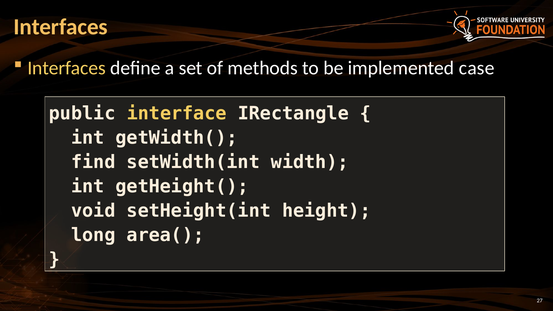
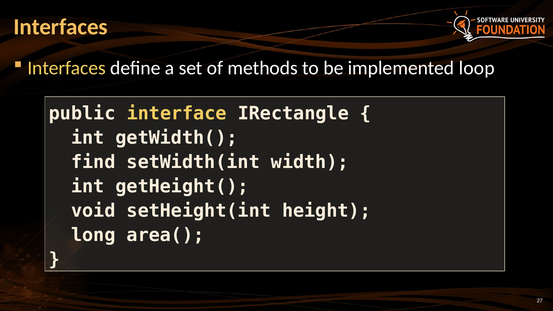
case: case -> loop (477, 68)
